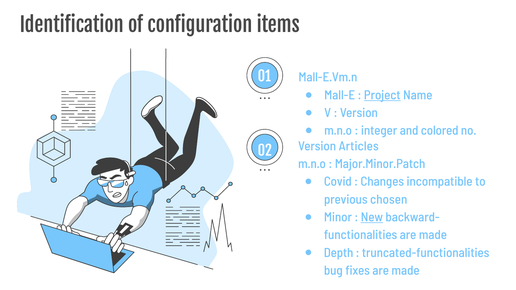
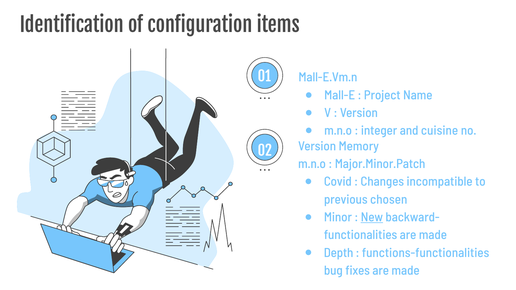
Project underline: present -> none (382, 95)
colored: colored -> cuisine (440, 131)
Articles: Articles -> Memory (359, 146)
truncated-functionalities: truncated-functionalities -> functions-functionalities (426, 253)
